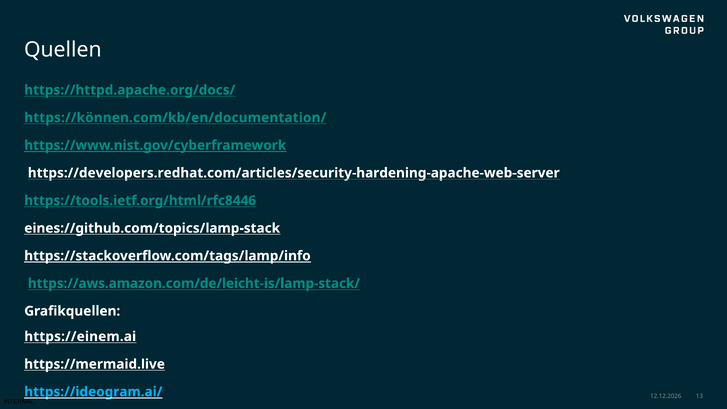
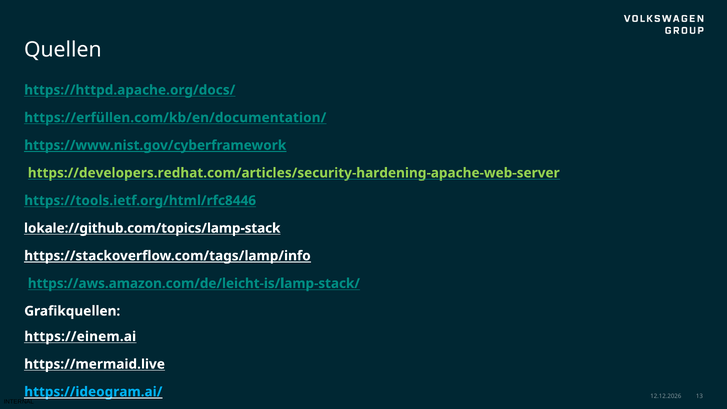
https://können.com/kb/en/documentation/: https://können.com/kb/en/documentation/ -> https://erfüllen.com/kb/en/documentation/ (175, 118)
https://developers.redhat.com/articles/security-hardening-apache-web-server colour: white -> light green (294, 173)
eines://github.com/topics/lamp-stack: eines://github.com/topics/lamp-stack -> lokale://github.com/topics/lamp-stack (152, 228)
